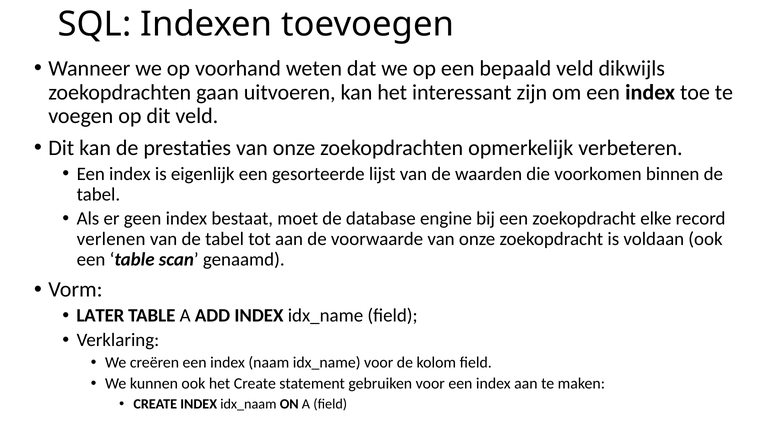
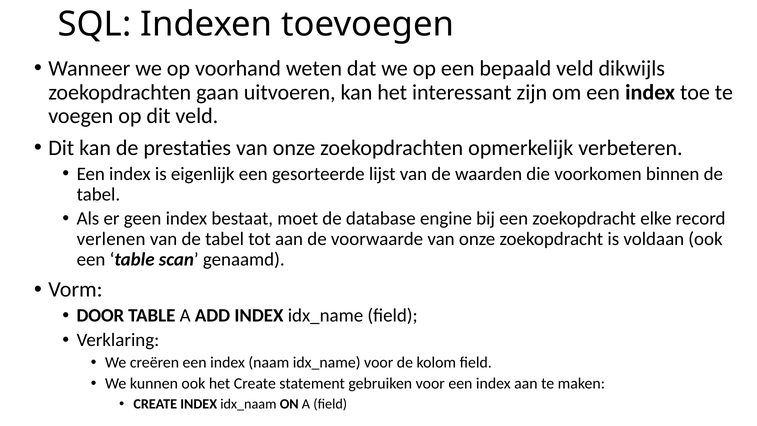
LATER: LATER -> DOOR (100, 316)
